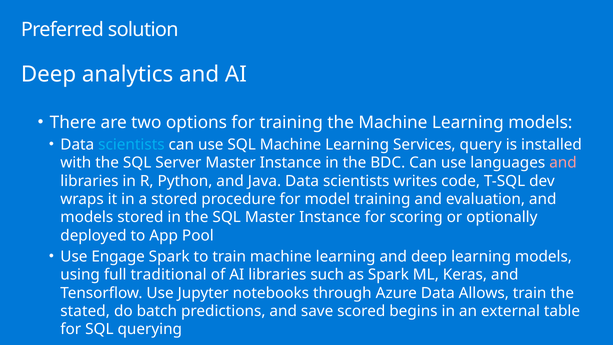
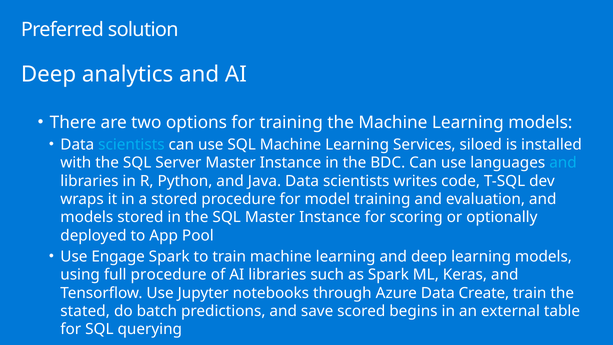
query: query -> siloed (481, 145)
and colour: pink -> light blue (563, 163)
full traditional: traditional -> procedure (169, 275)
Allows: Allows -> Create (484, 293)
